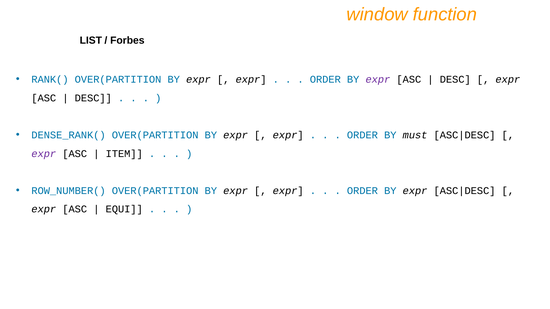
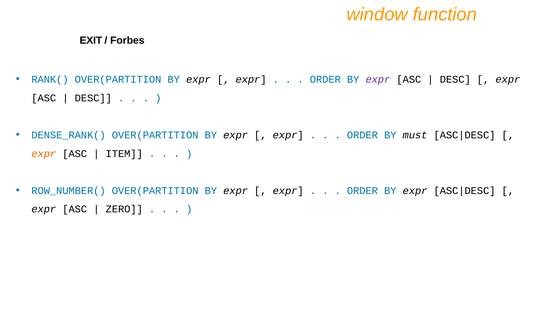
LIST: LIST -> EXIT (91, 41)
expr colour: purple -> orange (44, 154)
EQUI: EQUI -> ZERO (124, 210)
